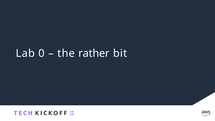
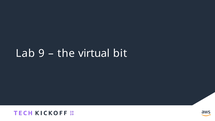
0: 0 -> 9 (42, 53)
rather: rather -> virtual (94, 53)
